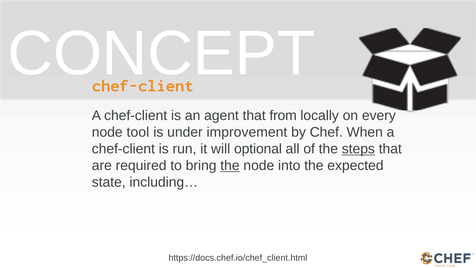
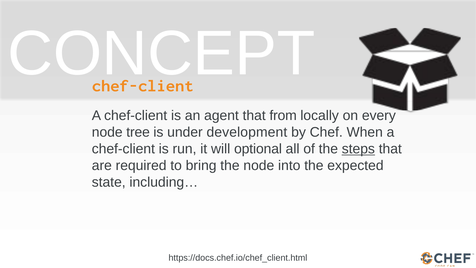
tool: tool -> tree (138, 132)
improvement: improvement -> development (247, 132)
the underline: present -> none (230, 166)
